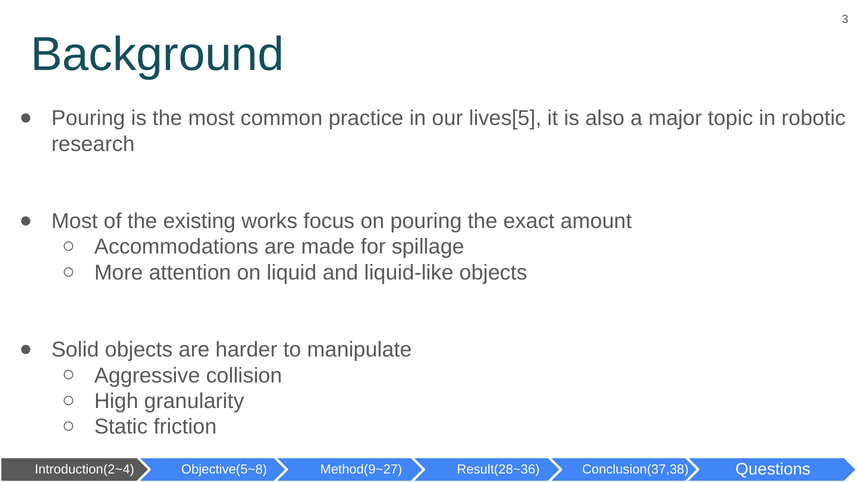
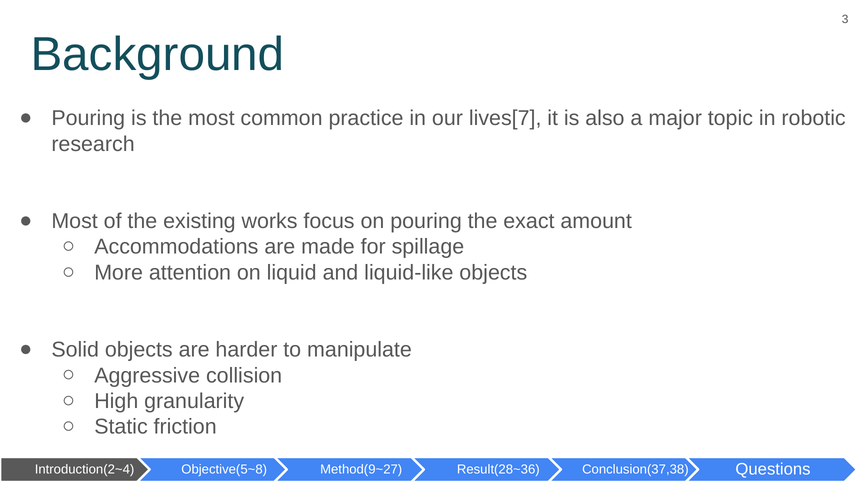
lives[5: lives[5 -> lives[7 (505, 118)
